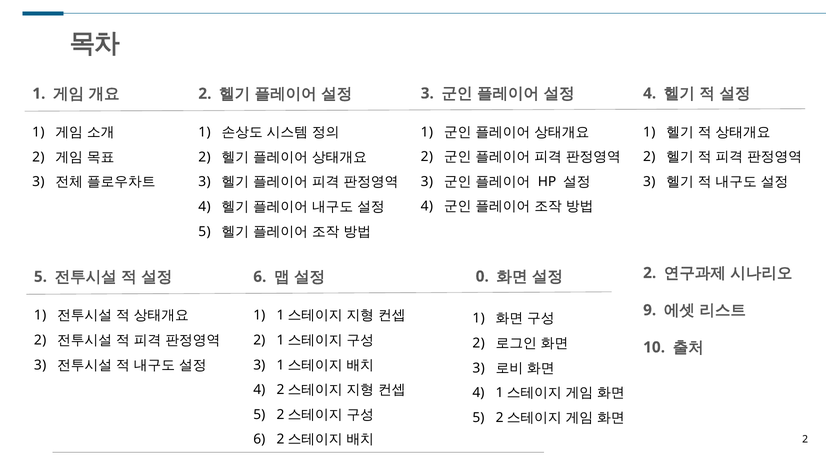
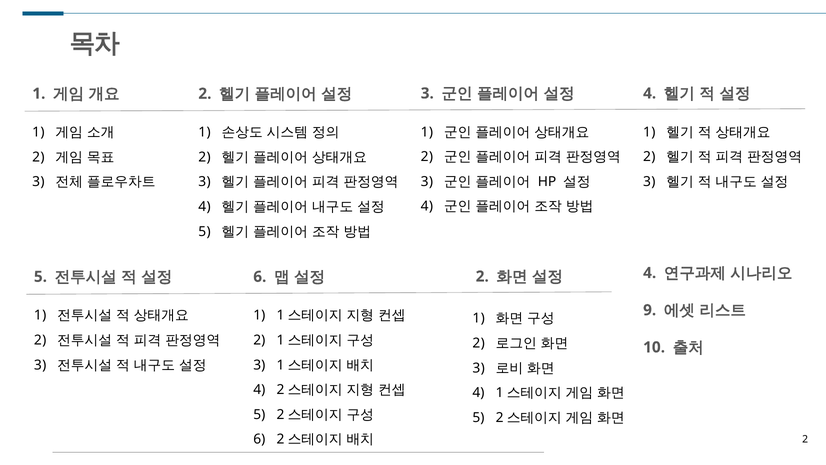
0: 0 -> 2 (482, 276)
2: 2 -> 4 (650, 273)
